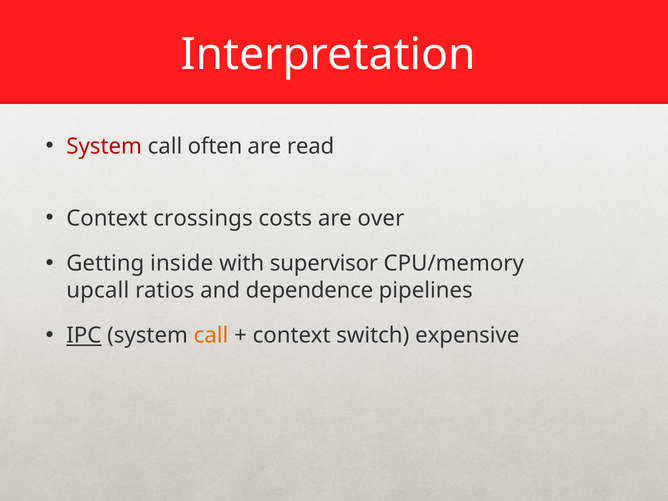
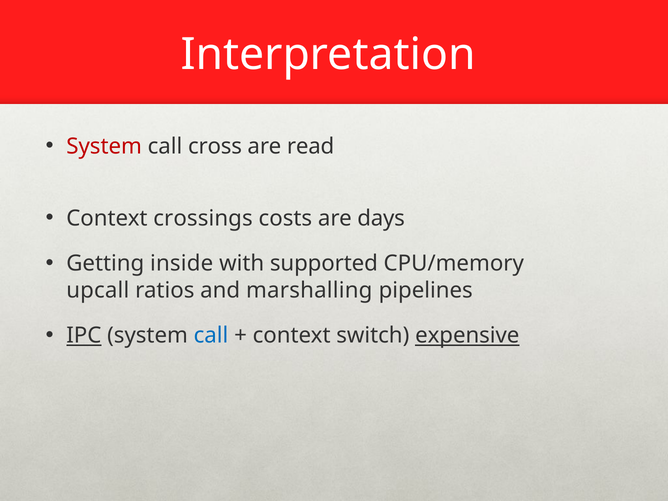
often: often -> cross (215, 146)
over: over -> days (381, 218)
supervisor: supervisor -> supported (324, 264)
dependence: dependence -> marshalling (309, 290)
call colour: orange -> blue (211, 336)
expensive underline: none -> present (467, 336)
